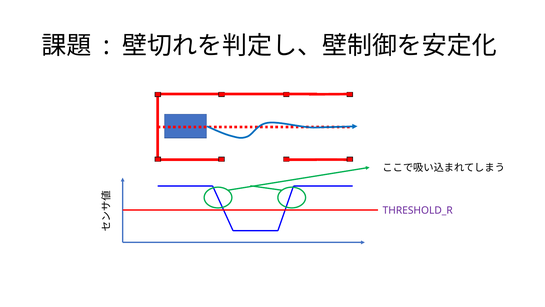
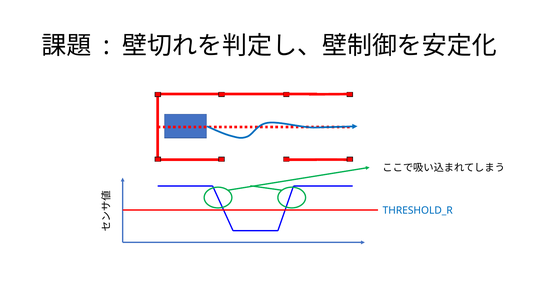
THRESHOLD_R colour: purple -> blue (418, 210)
